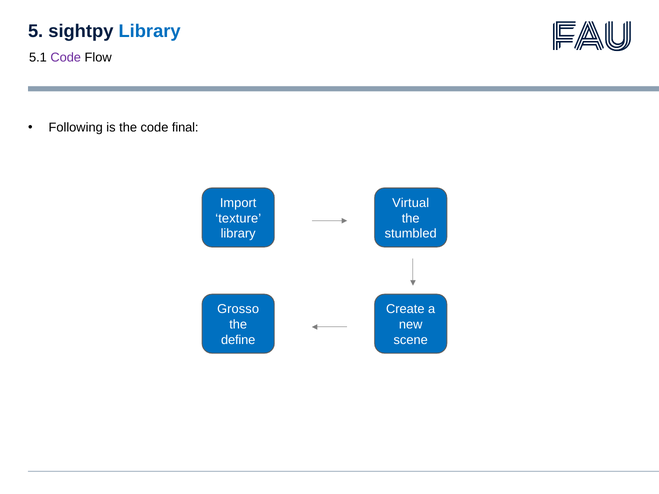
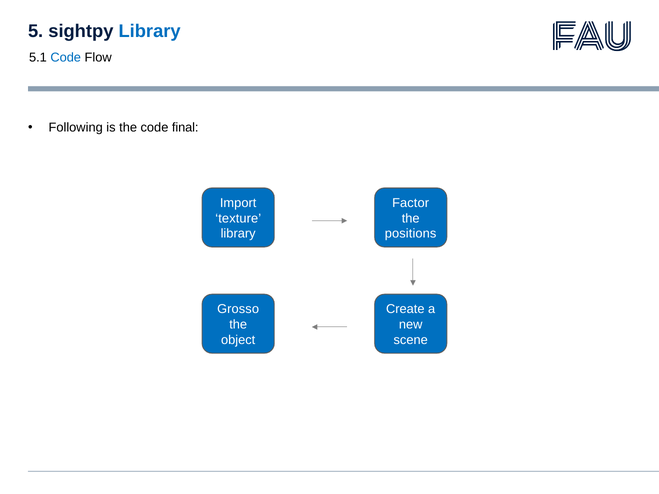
Code colour: purple -> blue (66, 57)
Virtual: Virtual -> Factor (411, 203)
stumbled: stumbled -> positions (411, 234)
define: define -> object (238, 340)
